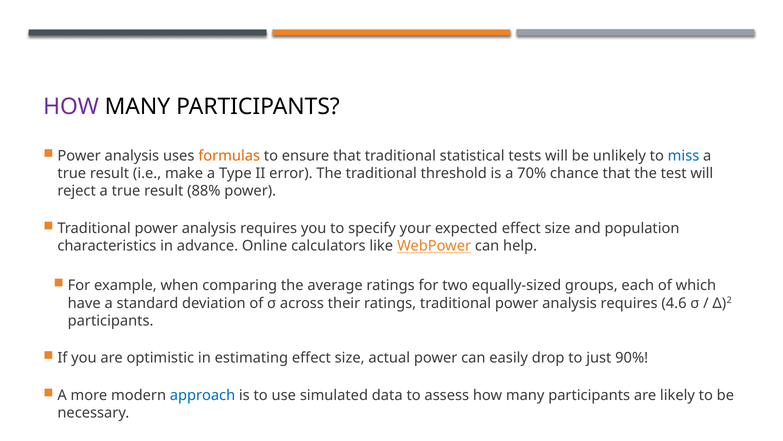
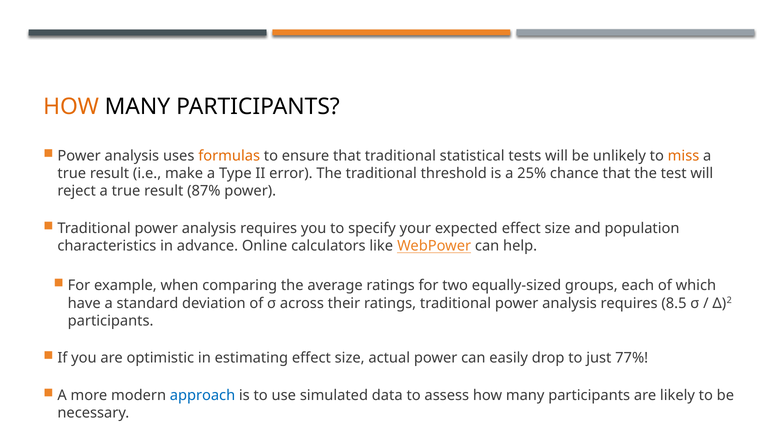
HOW colour: purple -> orange (71, 107)
miss colour: blue -> orange (684, 156)
70%: 70% -> 25% (532, 173)
88%: 88% -> 87% (204, 191)
4.6: 4.6 -> 8.5 (674, 303)
90%: 90% -> 77% (632, 358)
